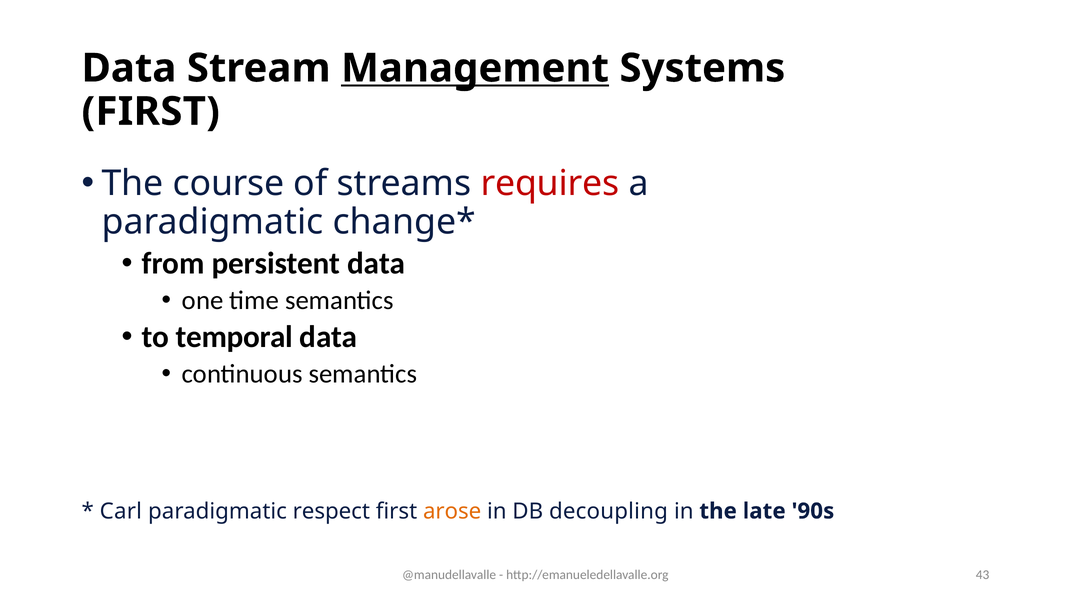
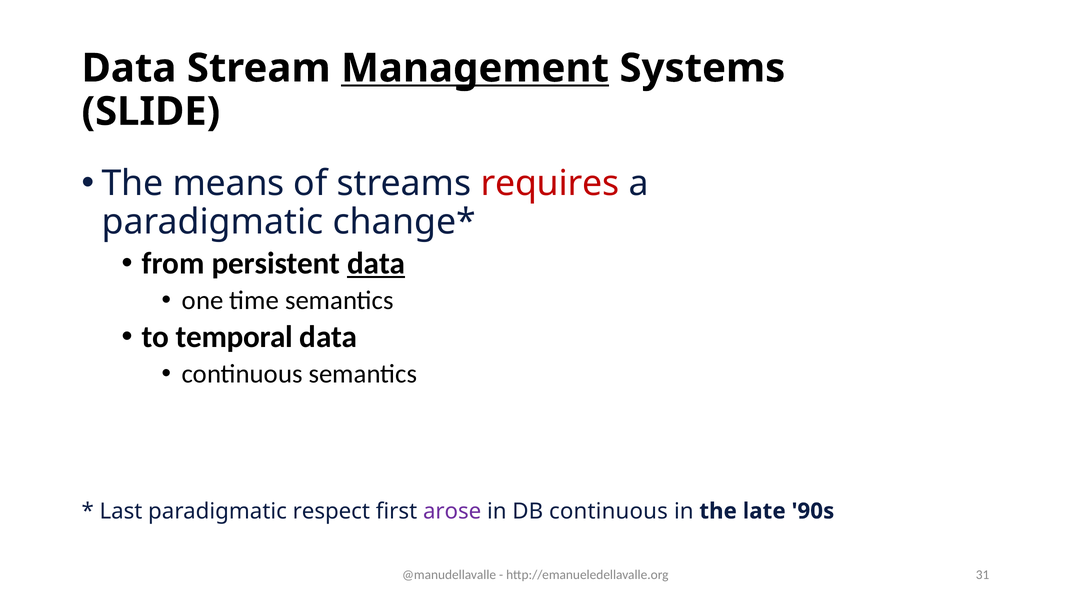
FIRST: FIRST -> SLIDE (151, 112)
course: course -> means (229, 183)
data underline: none -> present (376, 264)
Carl: Carl -> Last (121, 512)
arose colour: orange -> purple (452, 512)
DB decoupling: decoupling -> continuous (608, 512)
43: 43 -> 31 (983, 575)
